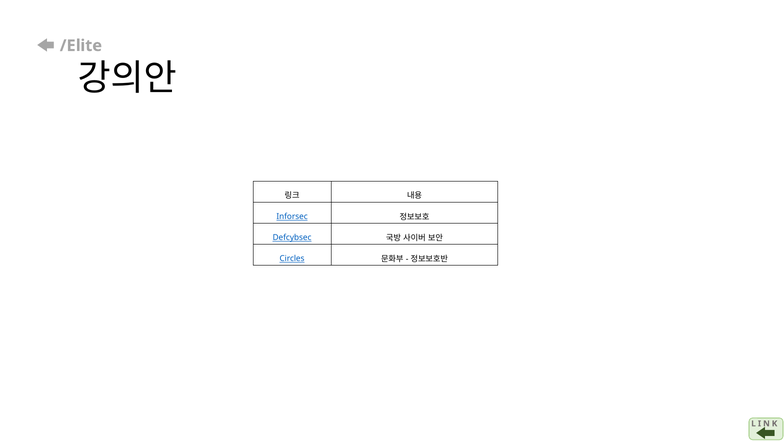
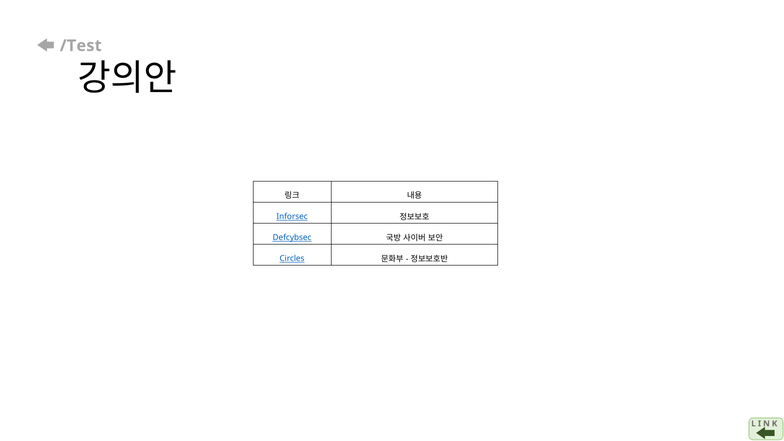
/Elite: /Elite -> /Test (81, 46)
